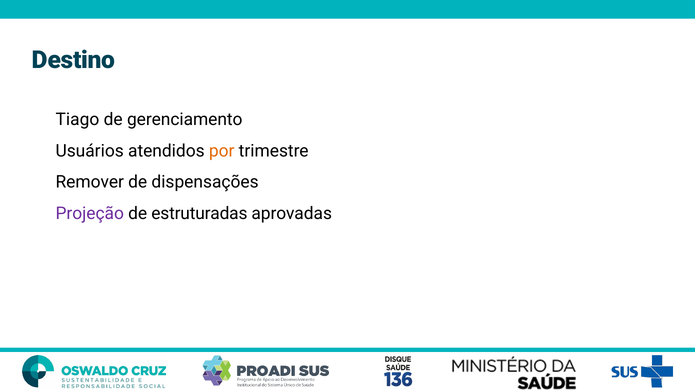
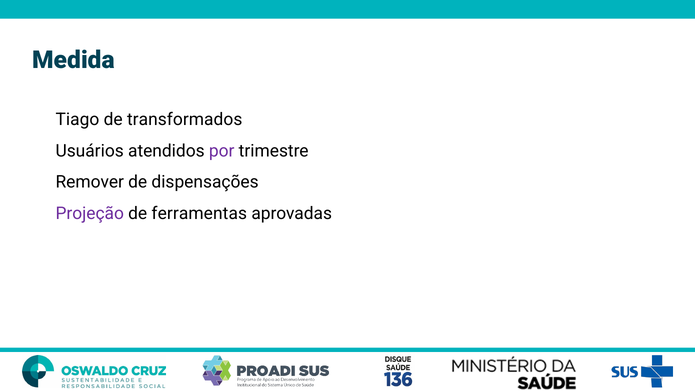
Destino: Destino -> Medida (74, 60)
gerenciamento: gerenciamento -> transformados (185, 120)
por colour: orange -> purple (222, 151)
estruturadas: estruturadas -> ferramentas (199, 213)
